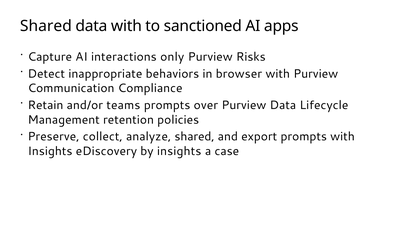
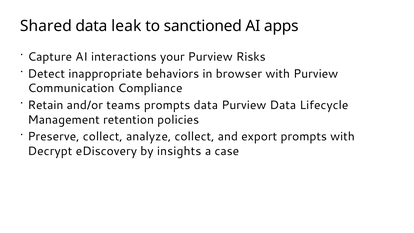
data with: with -> leak (126, 26)
only: only -> your (172, 57)
prompts over: over -> data (206, 105)
analyze shared: shared -> collect (195, 137)
Insights: Insights -> Decrypt (50, 151)
